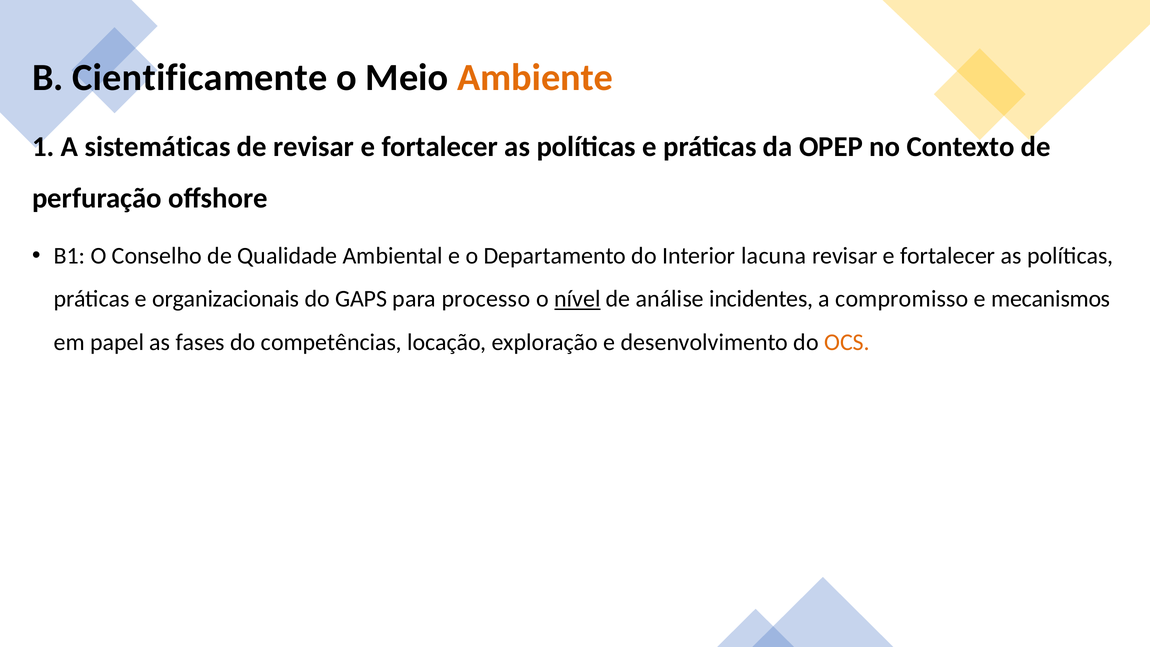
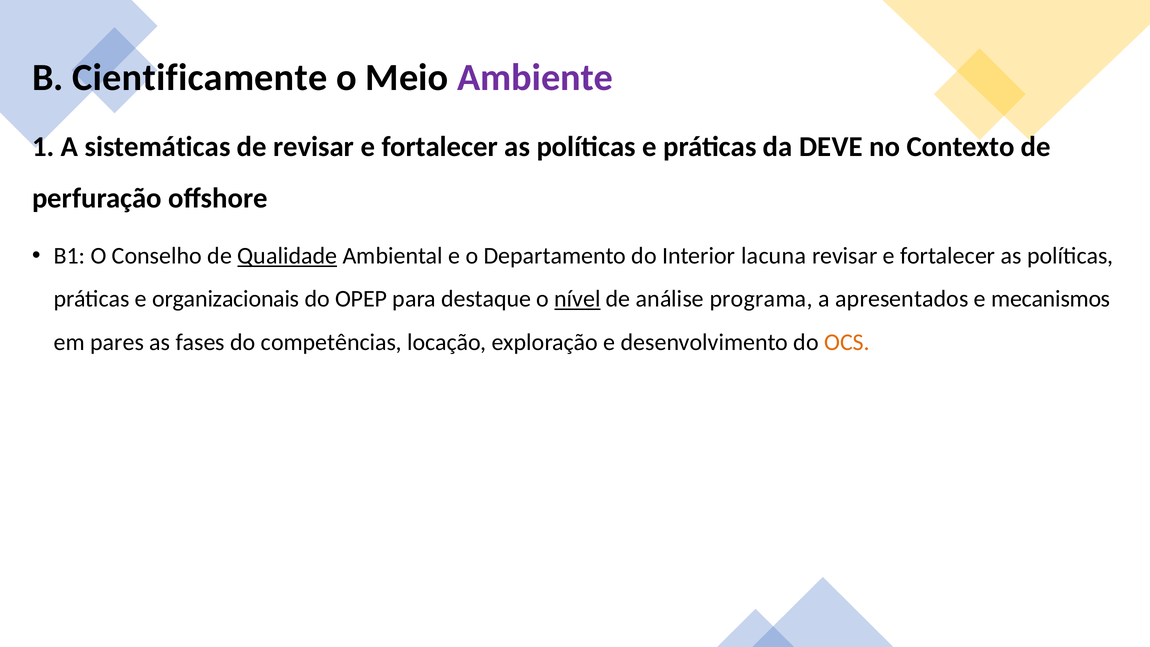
Ambiente colour: orange -> purple (535, 78)
OPEP: OPEP -> DEVE (831, 147)
Qualidade underline: none -> present (287, 256)
GAPS: GAPS -> OPEP (361, 299)
processo: processo -> destaque (486, 299)
incidentes: incidentes -> programa (761, 299)
compromisso: compromisso -> apresentados (902, 299)
papel: papel -> pares (117, 342)
